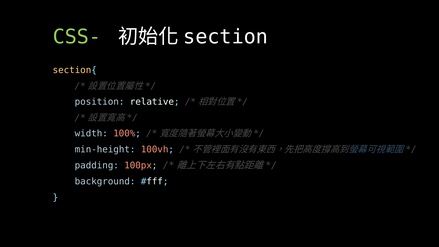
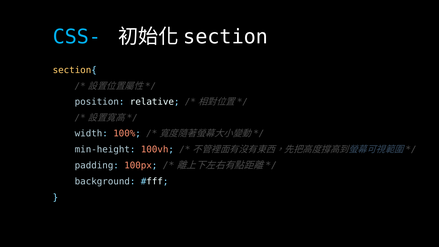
CSS- colour: light green -> light blue (77, 37)
